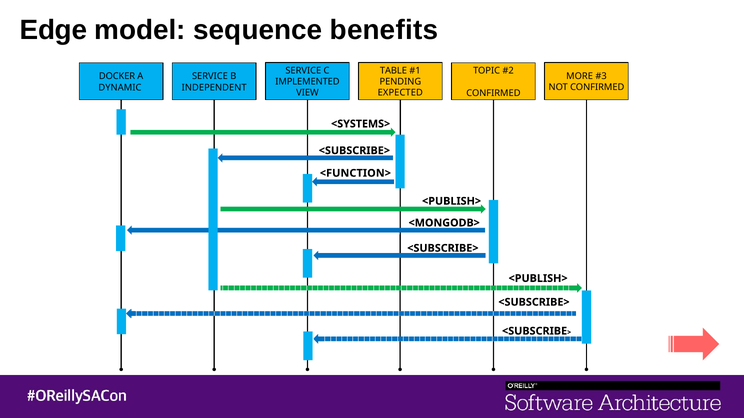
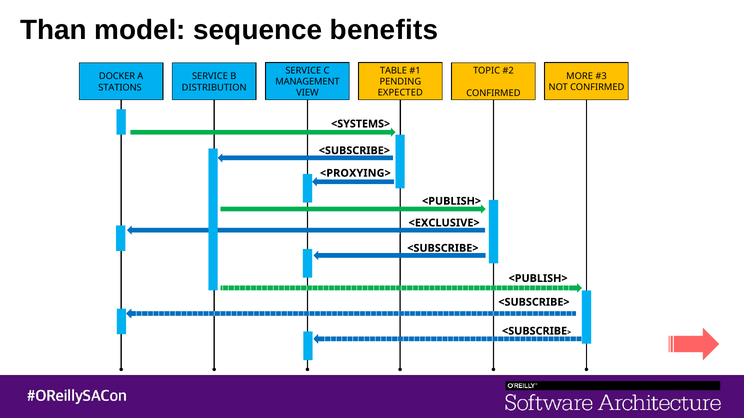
Edge: Edge -> Than (53, 30)
IMPLEMENTED: IMPLEMENTED -> MANAGEMENT (307, 82)
DYNAMIC: DYNAMIC -> STATIONS (120, 88)
INDEPENDENT: INDEPENDENT -> DISTRIBUTION (214, 88)
<FUNCTION>: <FUNCTION> -> <PROXYING> (355, 173)
<MONGODB>: <MONGODB> -> <EXCLUSIVE> (444, 223)
